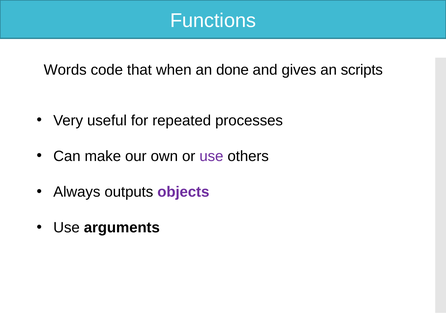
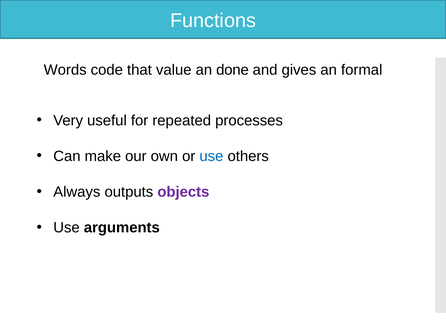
when: when -> value (174, 70)
scripts: scripts -> formal (362, 70)
use colour: purple -> blue (211, 156)
